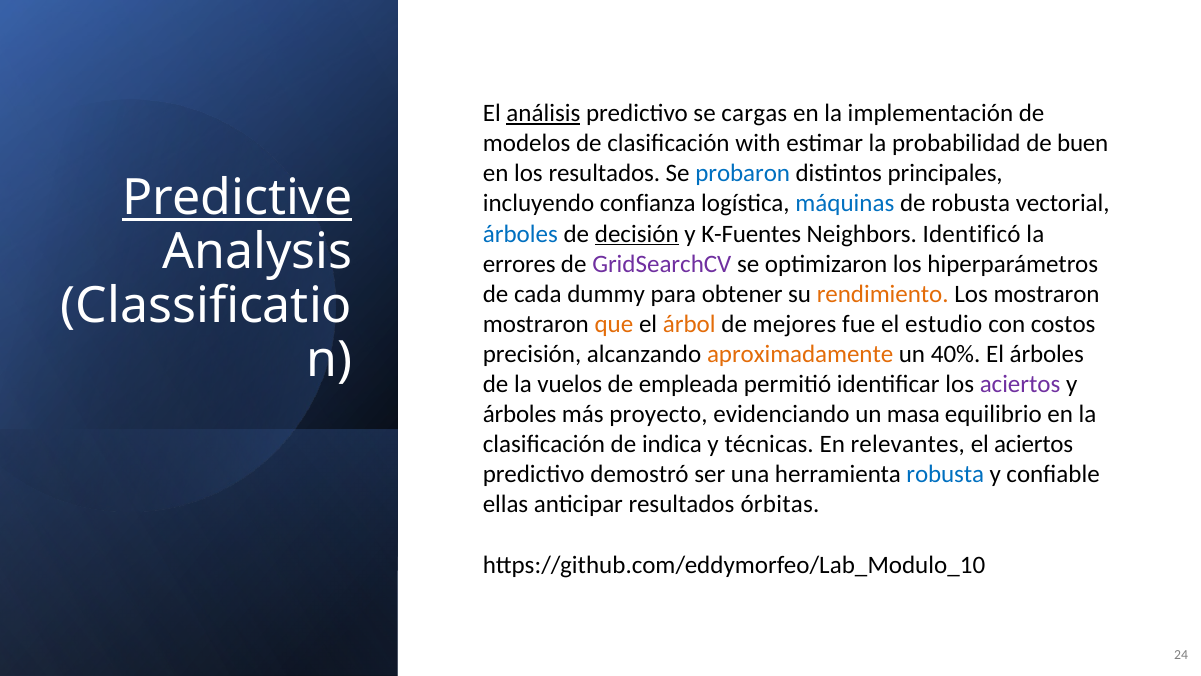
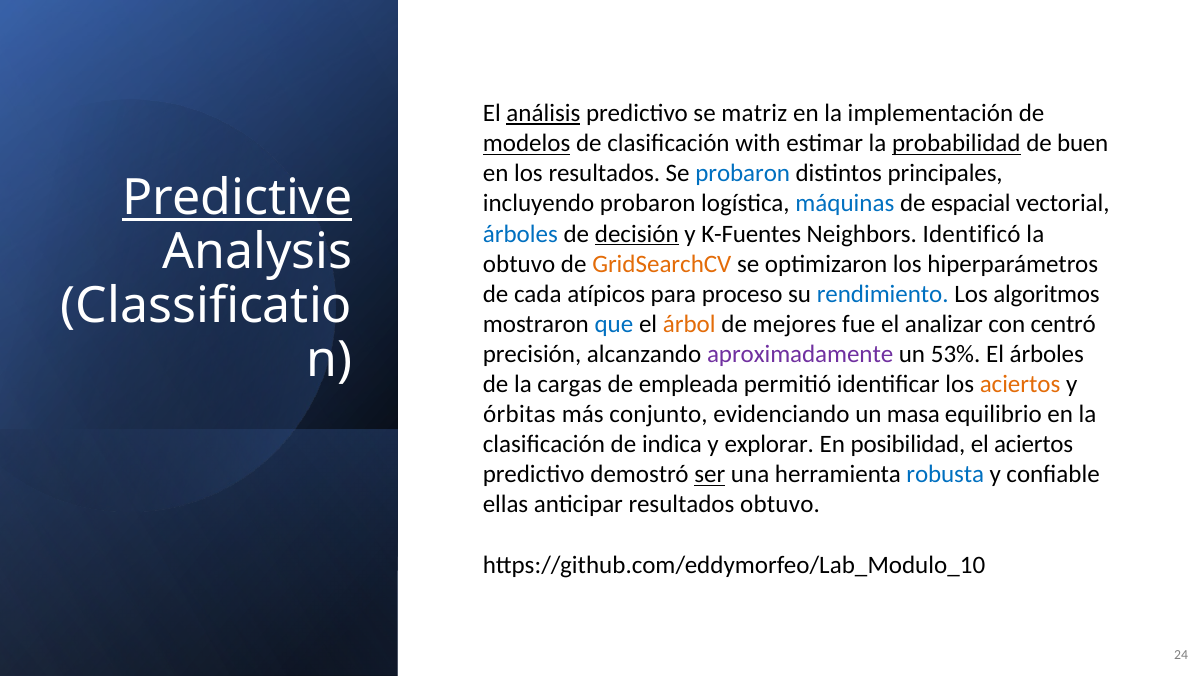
cargas: cargas -> matriz (754, 113)
modelos underline: none -> present (527, 143)
probabilidad underline: none -> present (956, 143)
incluyendo confianza: confianza -> probaron (648, 204)
de robusta: robusta -> espacial (971, 204)
errores: errores -> obtuvo (519, 264)
GridSearchCV colour: purple -> orange (662, 264)
dummy: dummy -> atípicos (606, 294)
obtener: obtener -> proceso (742, 294)
rendimiento colour: orange -> blue (883, 294)
Los mostraron: mostraron -> algoritmos (1047, 294)
que colour: orange -> blue (614, 324)
estudio: estudio -> analizar (944, 324)
costos: costos -> centró (1063, 324)
aproximadamente colour: orange -> purple (800, 354)
40%: 40% -> 53% (956, 354)
vuelos: vuelos -> cargas (570, 384)
aciertos colour: purple -> orange (1020, 384)
árboles: árboles -> órbitas (519, 414)
proyecto: proyecto -> conjunto (659, 414)
técnicas: técnicas -> explorar (769, 444)
relevantes: relevantes -> posibilidad (908, 444)
ser underline: none -> present (710, 474)
resultados órbitas: órbitas -> obtuvo (780, 504)
